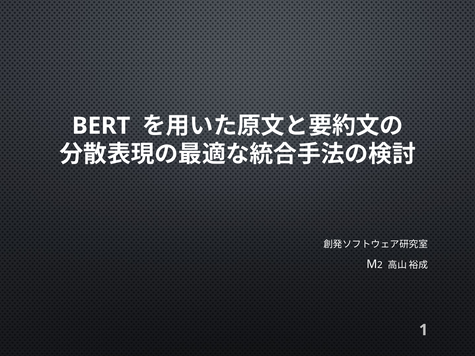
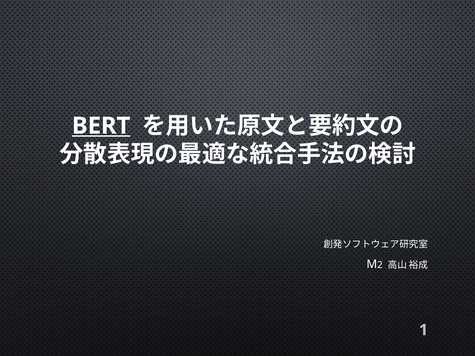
BERT underline: none -> present (101, 126)
